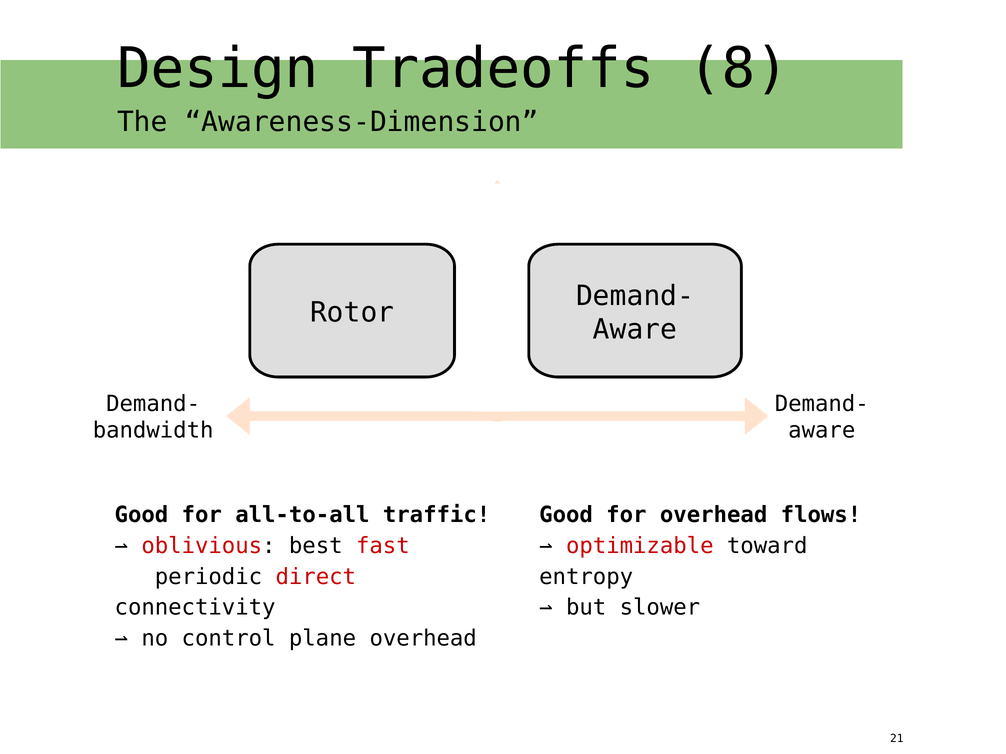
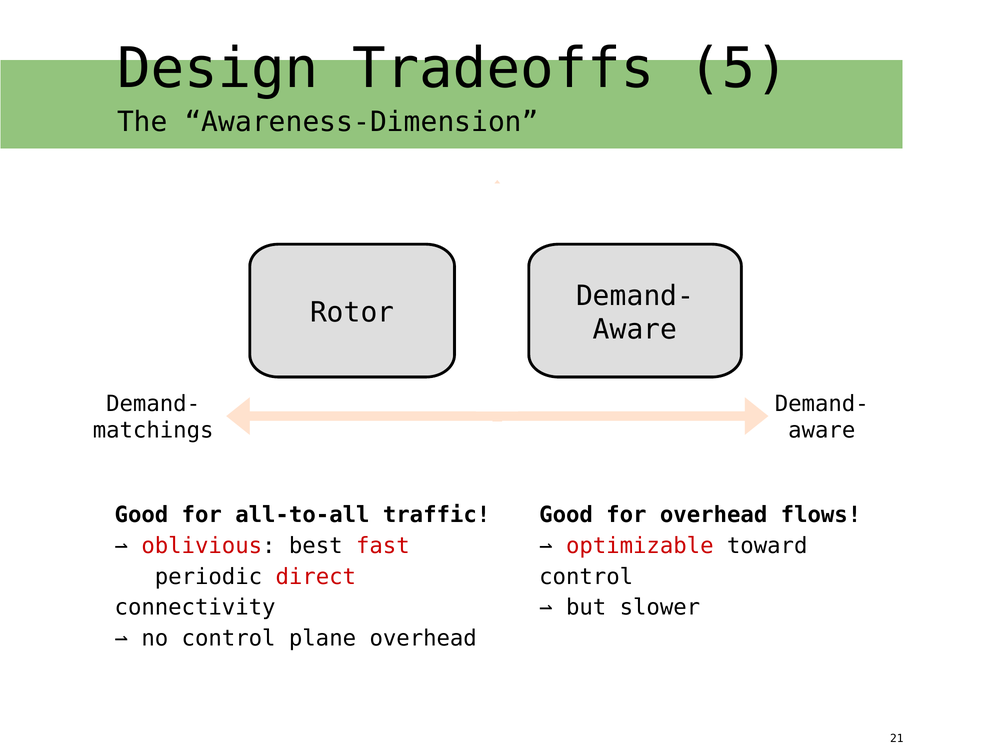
8: 8 -> 5 (738, 69)
bandwidth: bandwidth -> matchings (153, 431)
entropy: entropy -> control (586, 577)
